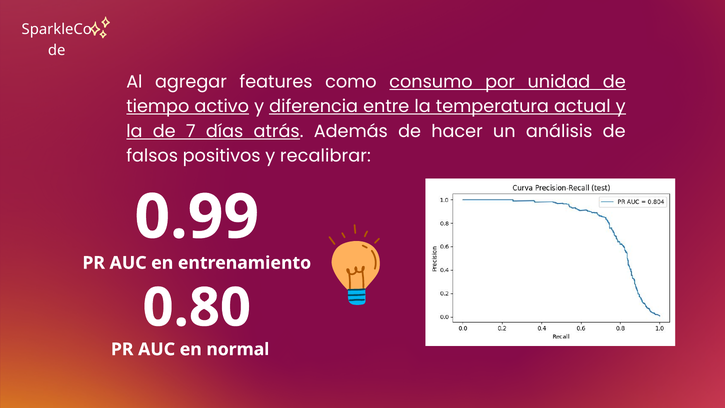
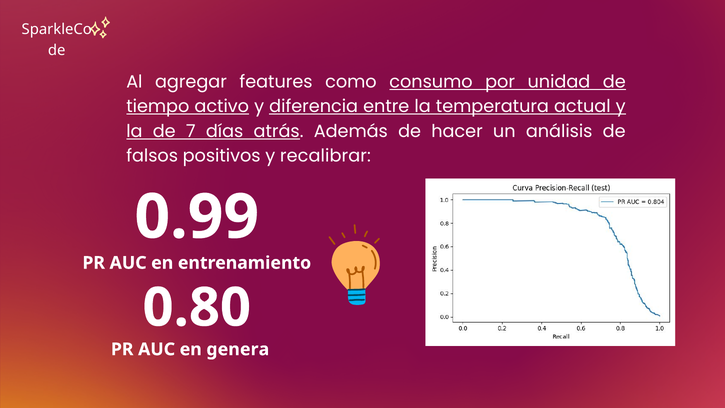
normal: normal -> genera (238, 349)
